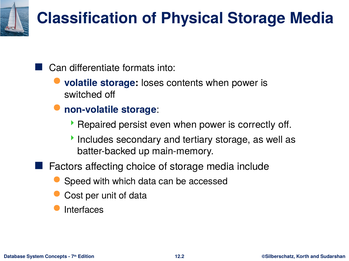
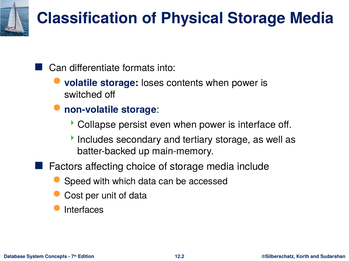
Repaired: Repaired -> Collapse (97, 125)
correctly: correctly -> interface (257, 125)
